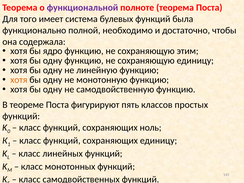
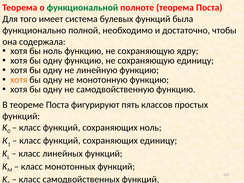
функциональной colour: purple -> green (82, 8)
бы ядро: ядро -> ноль (53, 51)
этим: этим -> ядру (188, 51)
